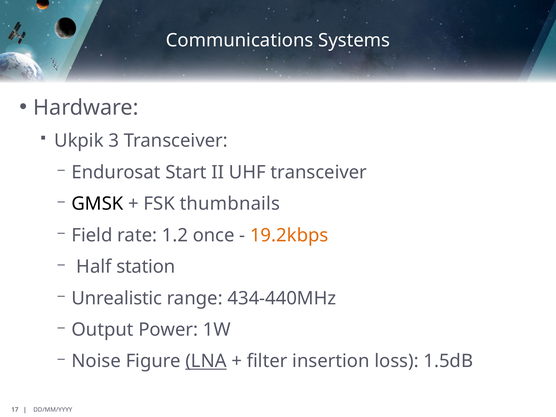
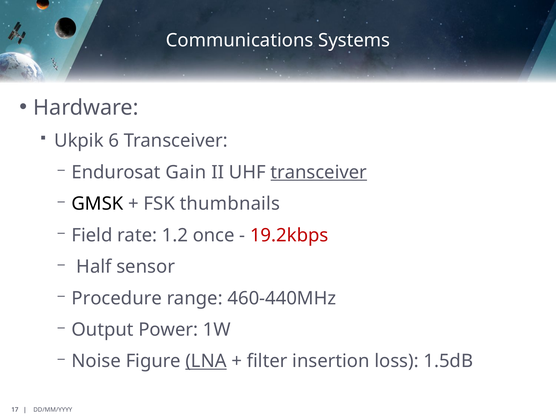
3: 3 -> 6 (114, 141)
Start: Start -> Gain (186, 172)
transceiver underline: none -> present (319, 172)
19.2kbps colour: orange -> red (289, 235)
station: station -> sensor (146, 267)
Unrealistic: Unrealistic -> Procedure (117, 298)
434-440MHz: 434-440MHz -> 460-440MHz (282, 298)
